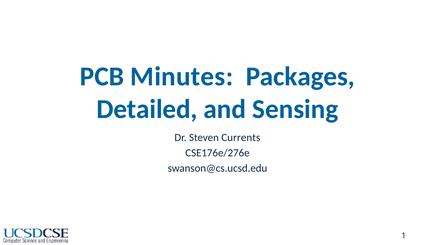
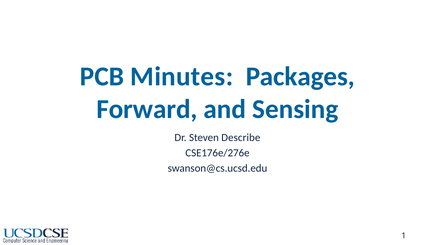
Detailed: Detailed -> Forward (147, 109)
Currents: Currents -> Describe (241, 137)
